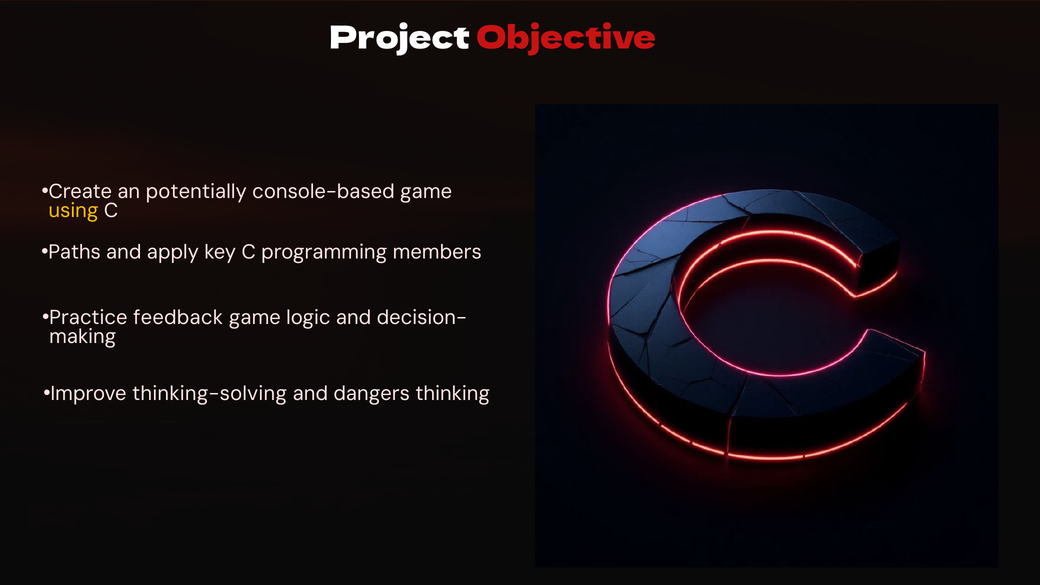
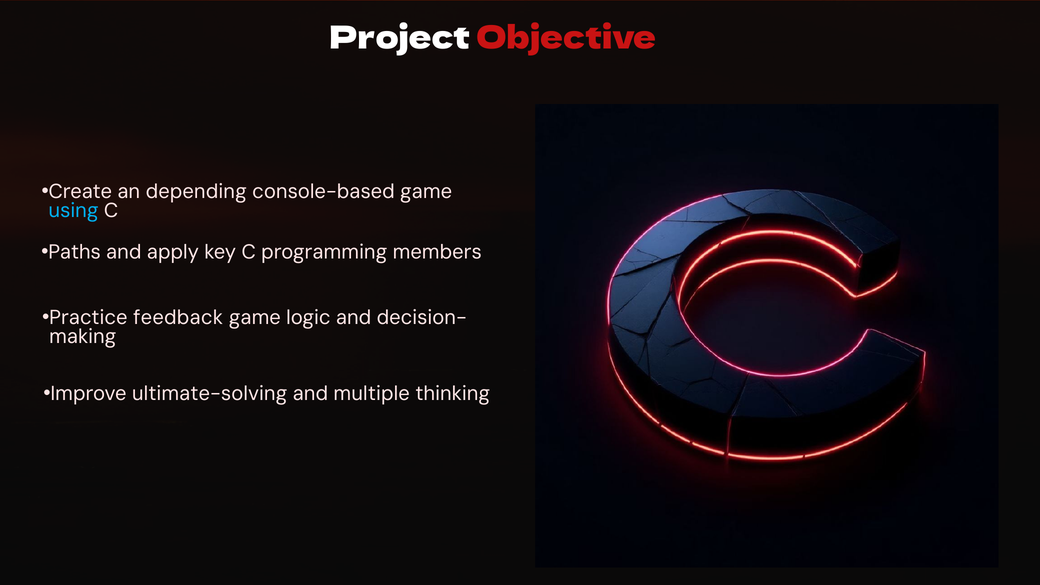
potentially: potentially -> depending (196, 192)
using colour: yellow -> light blue (74, 211)
thinking-solving: thinking-solving -> ultimate-solving (210, 394)
dangers: dangers -> multiple (372, 394)
